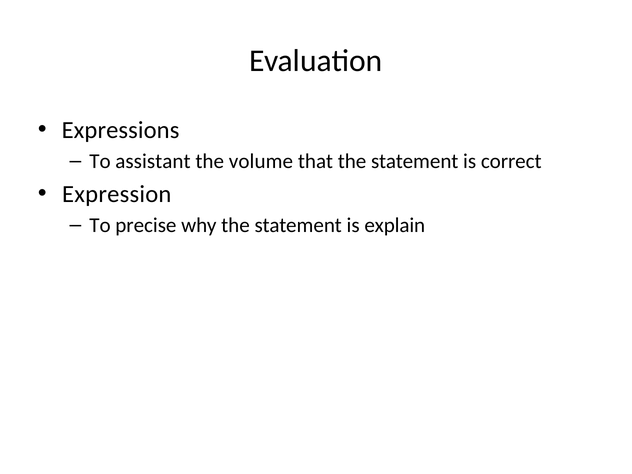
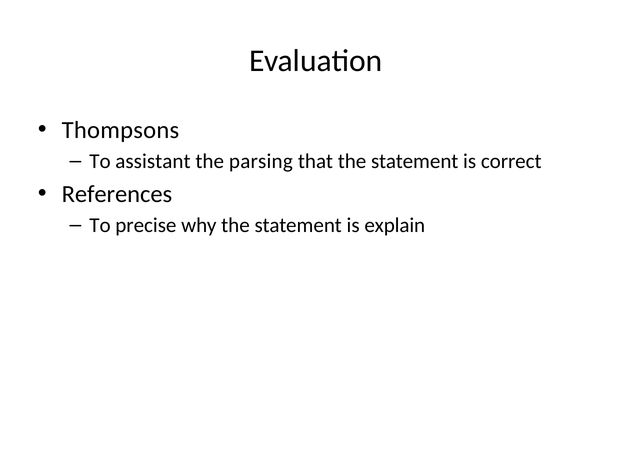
Expressions: Expressions -> Thompsons (120, 130)
volume: volume -> parsing (261, 162)
Expression: Expression -> References (117, 194)
